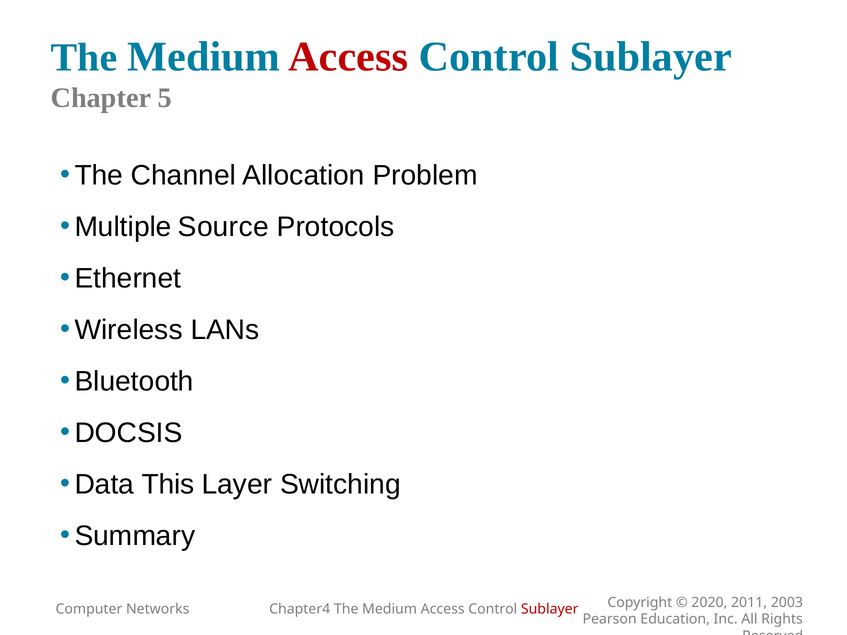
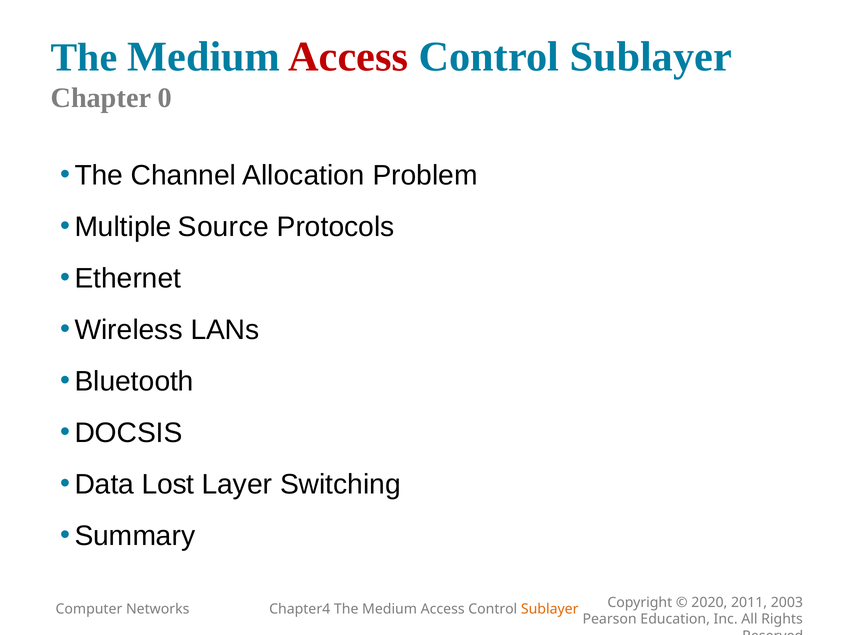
5: 5 -> 0 (165, 98)
This: This -> Lost (168, 485)
Sublayer colour: red -> orange (550, 609)
